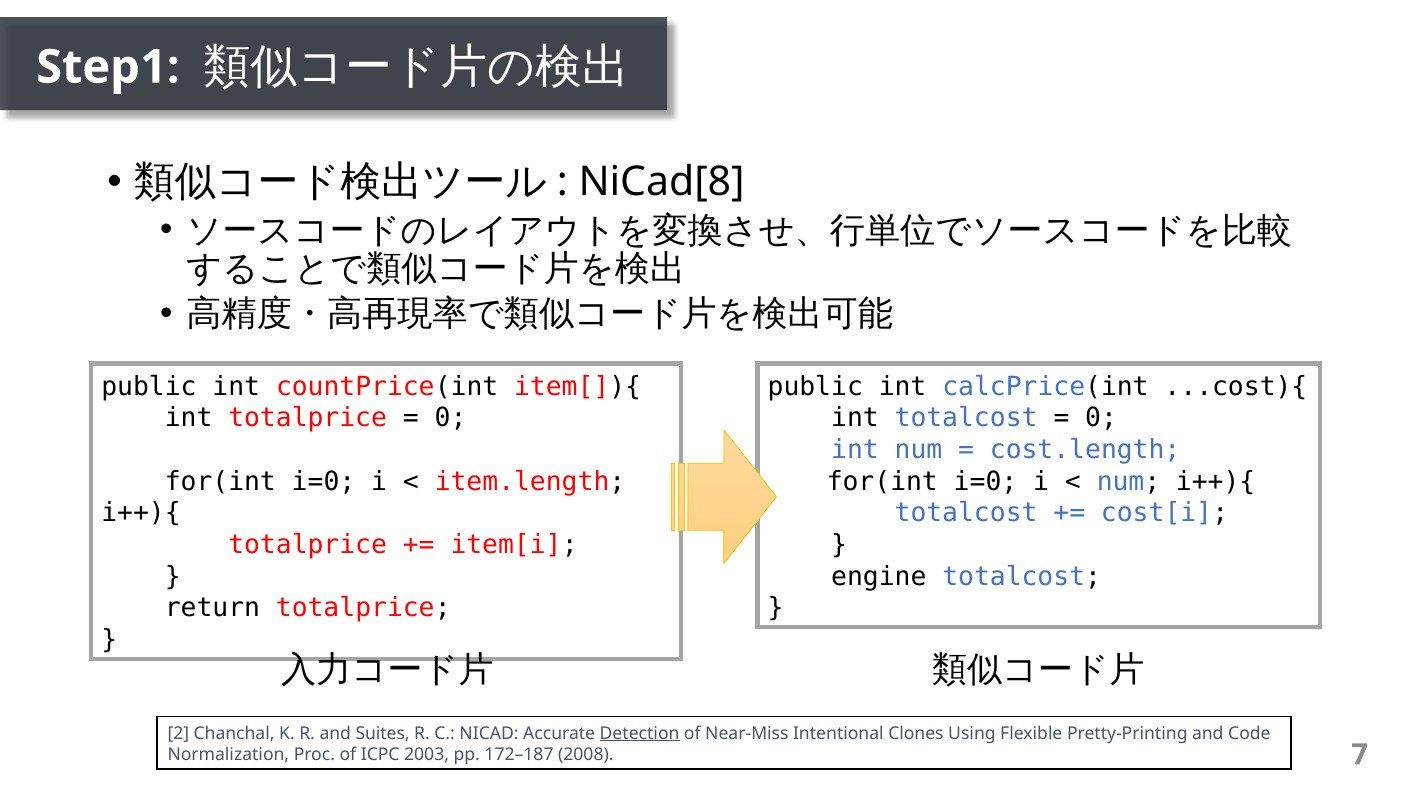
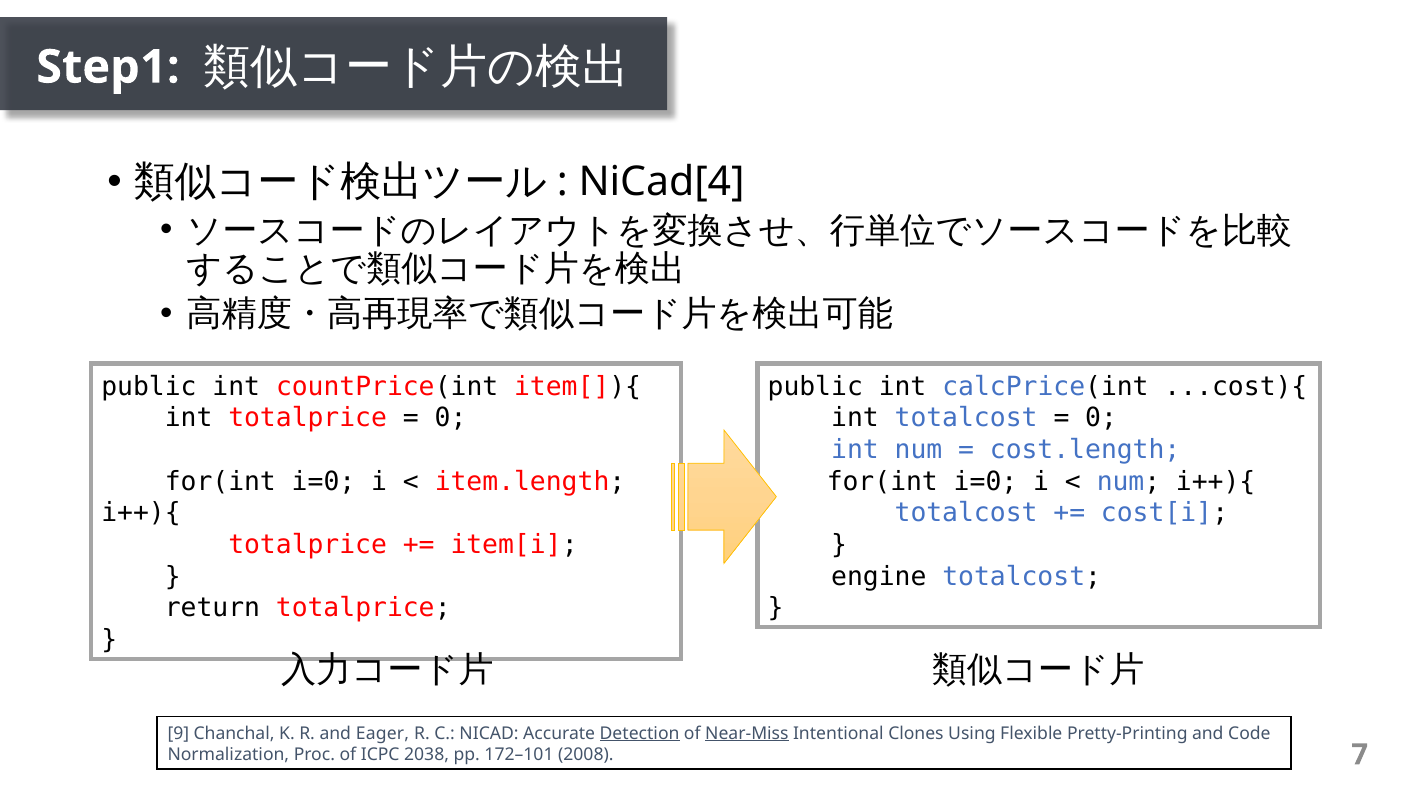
NiCad[8: NiCad[8 -> NiCad[4 (662, 182)
2: 2 -> 9 (178, 733)
Suites: Suites -> Eager (382, 733)
Near-Miss underline: none -> present (747, 733)
2003: 2003 -> 2038 (427, 754)
172–187: 172–187 -> 172–101 (519, 754)
